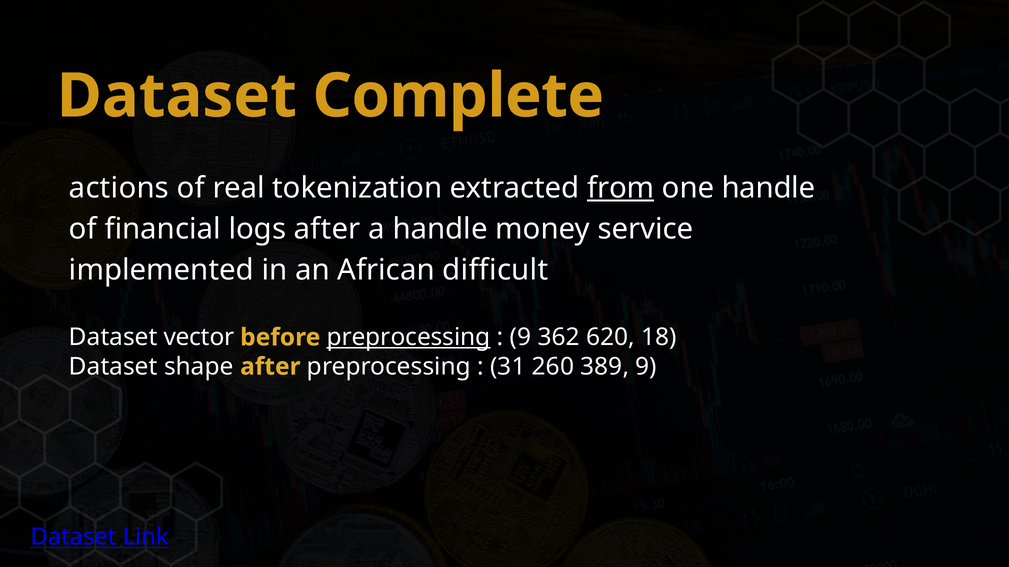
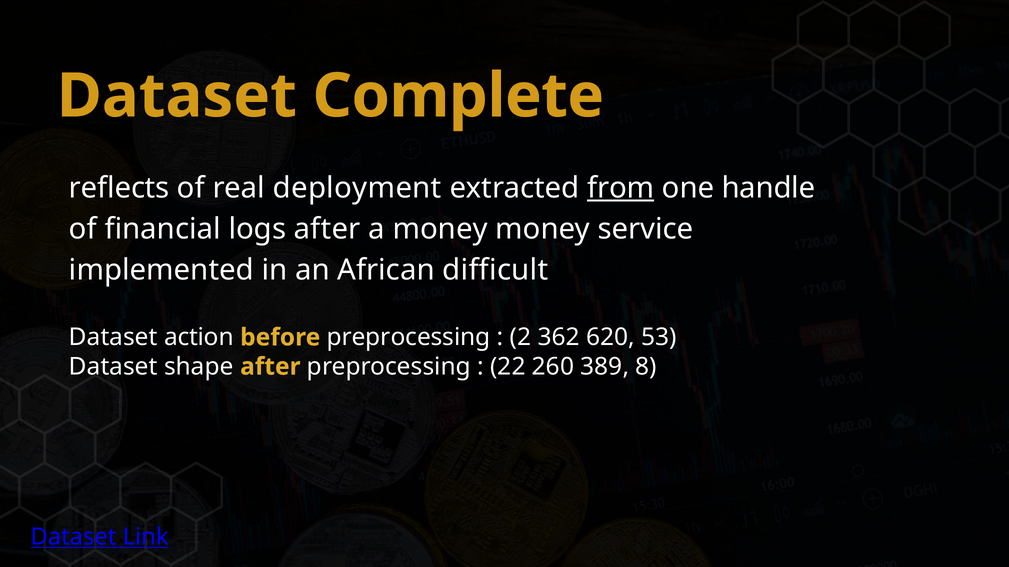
actions: actions -> reflects (119, 188)
tokenization: tokenization -> deployment (357, 188)
a handle: handle -> money (440, 229)
vector: vector -> action (199, 338)
preprocessing underline: present -> none (409, 338)
9: 9 -> 2 (520, 338)
18: 18 -> 53 (659, 338)
31: 31 -> 22 (508, 367)
389 9: 9 -> 8 (646, 367)
